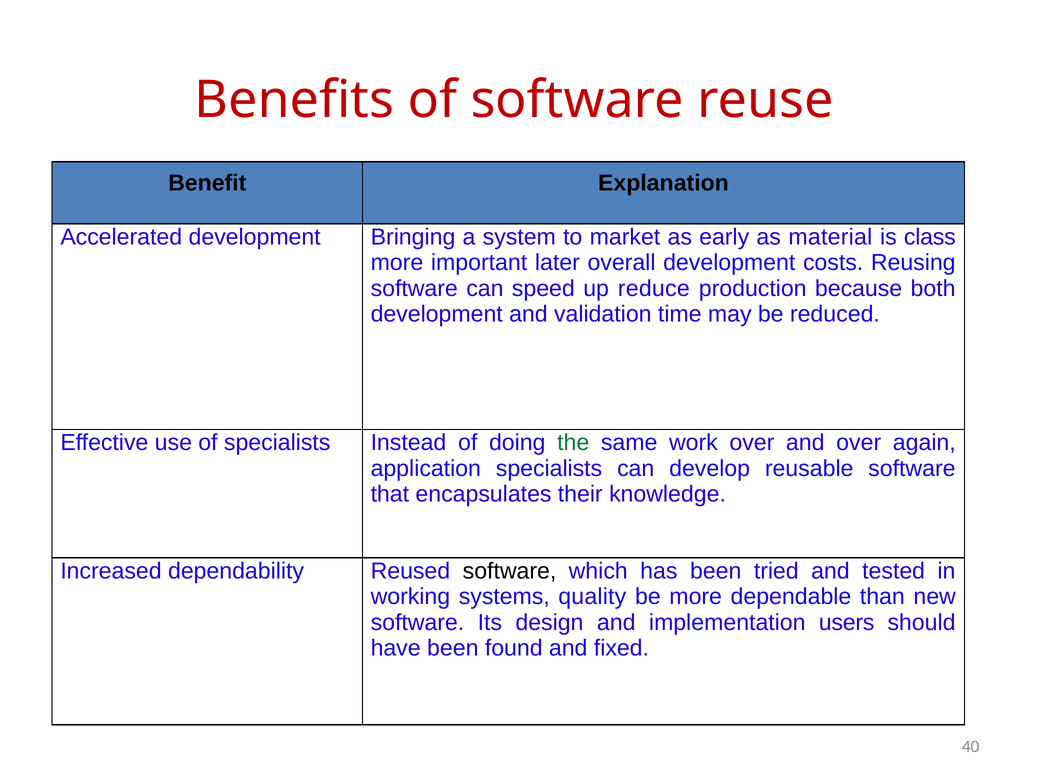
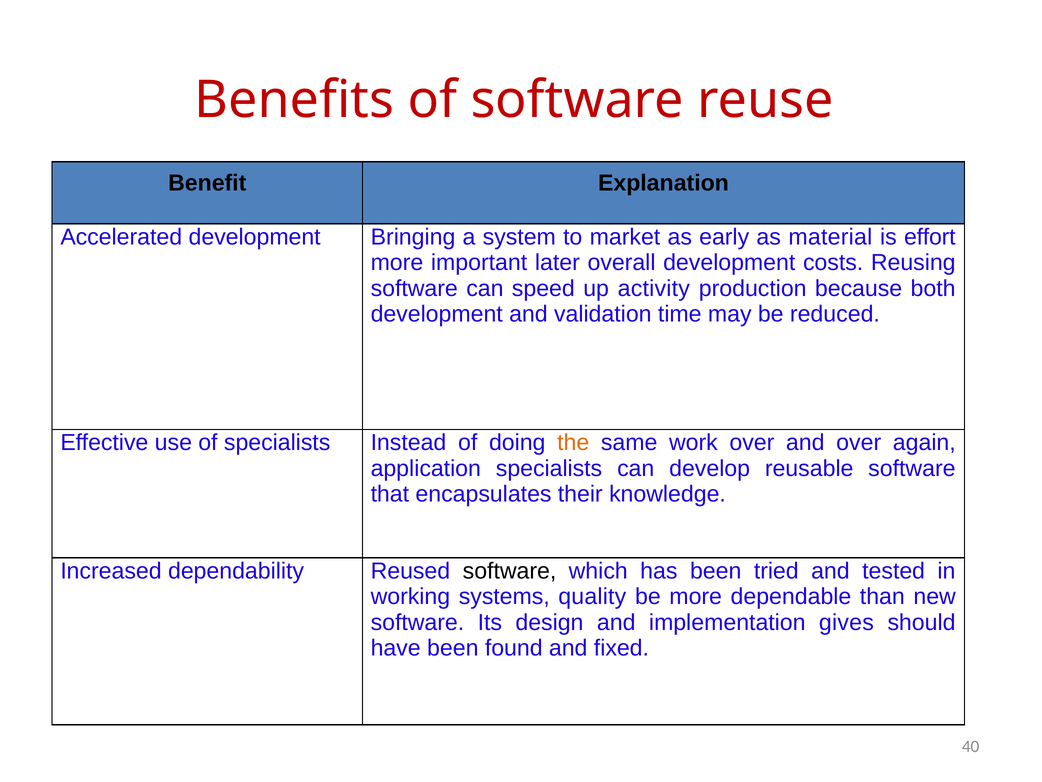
class: class -> effort (930, 237)
reduce: reduce -> activity (654, 288)
the colour: green -> orange (573, 443)
users: users -> gives (846, 622)
